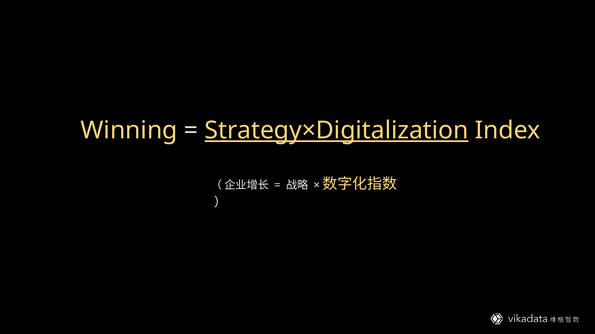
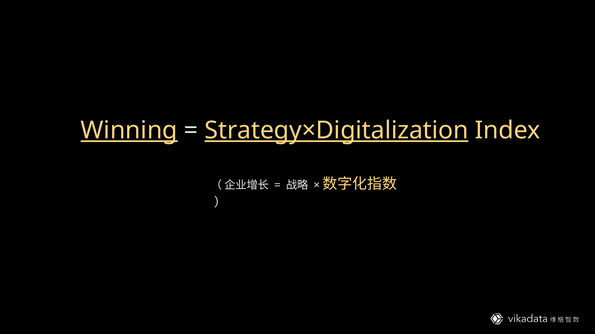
Winning underline: none -> present (129, 131)
